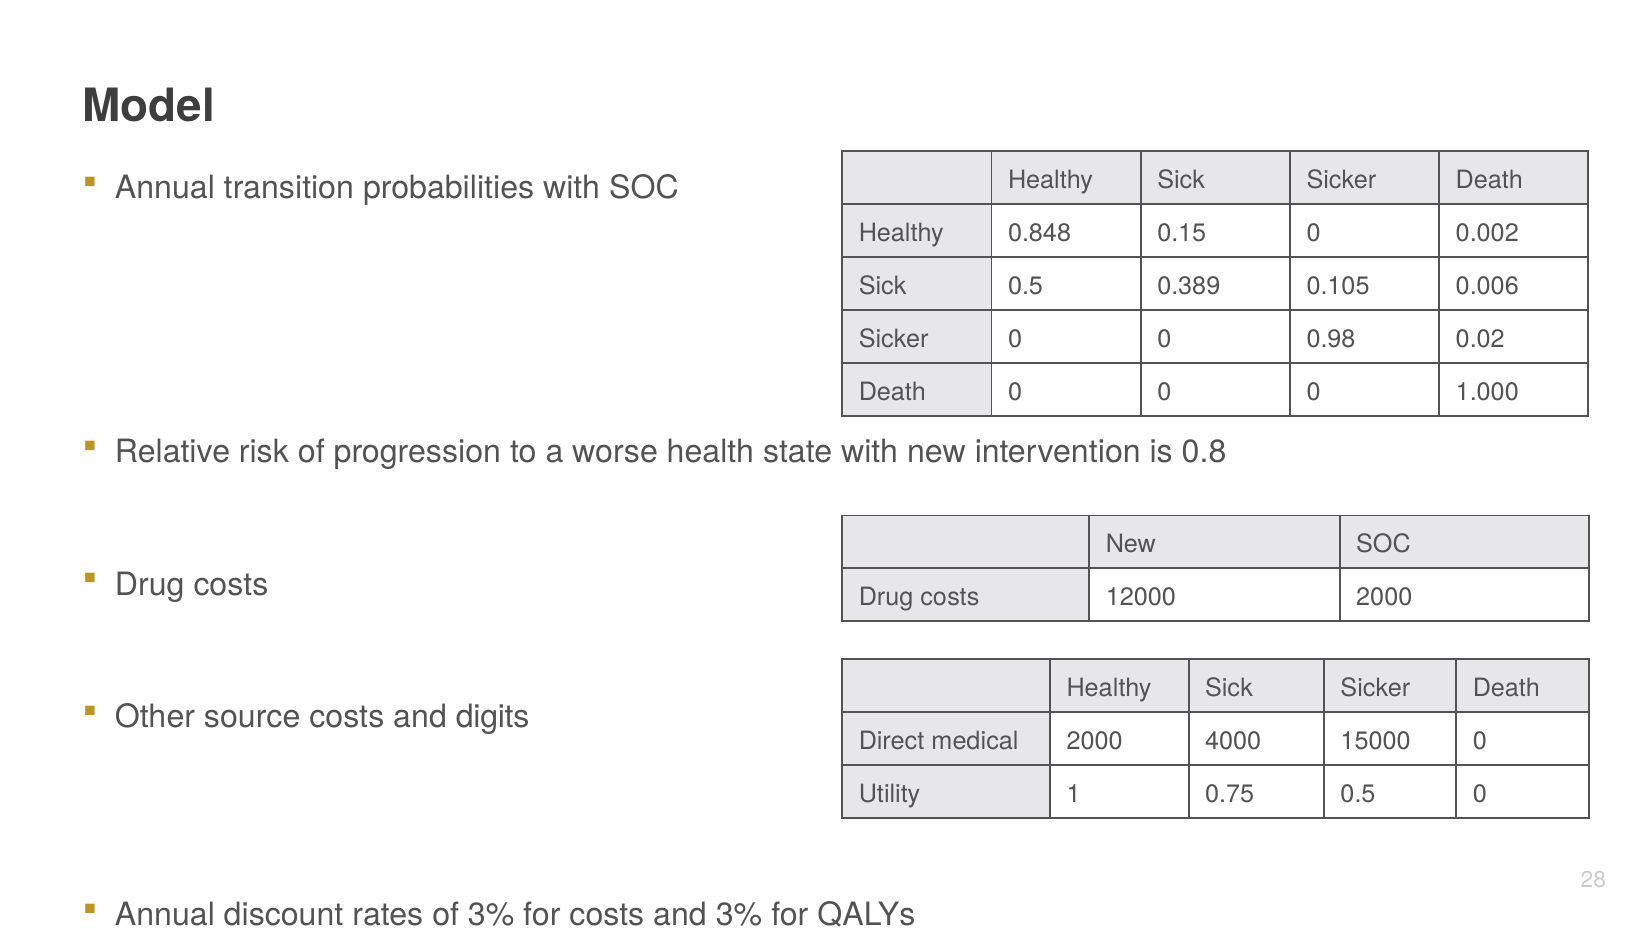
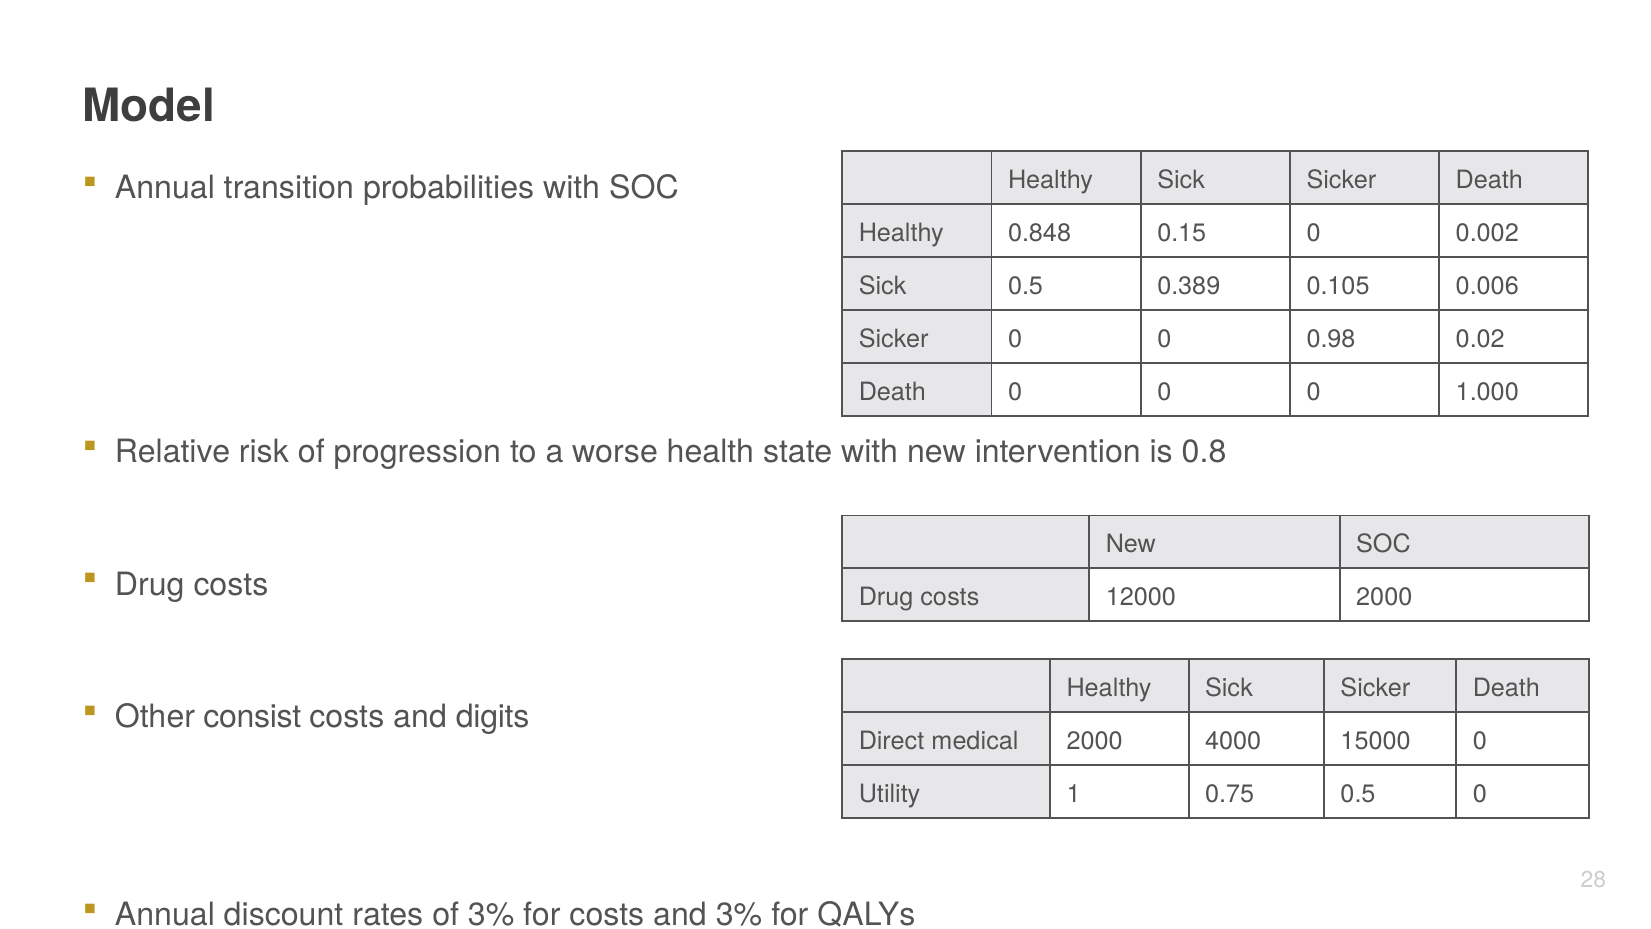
source: source -> consist (252, 716)
